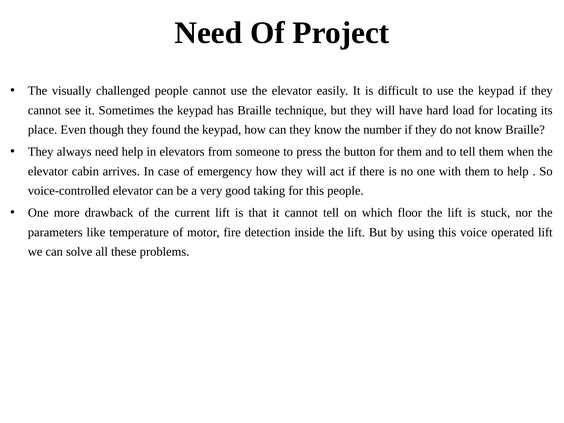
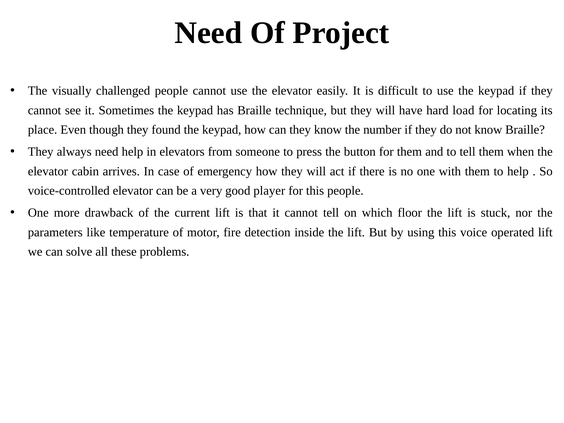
taking: taking -> player (269, 191)
